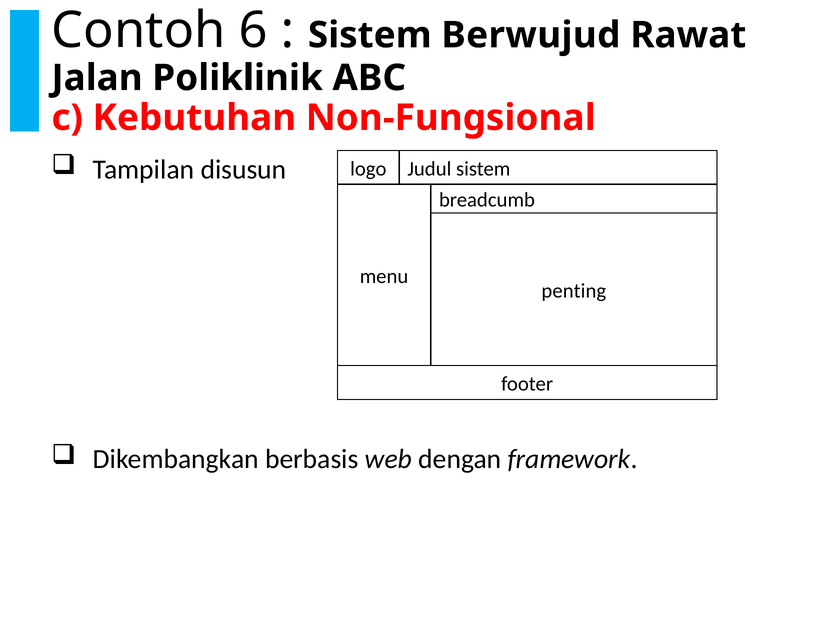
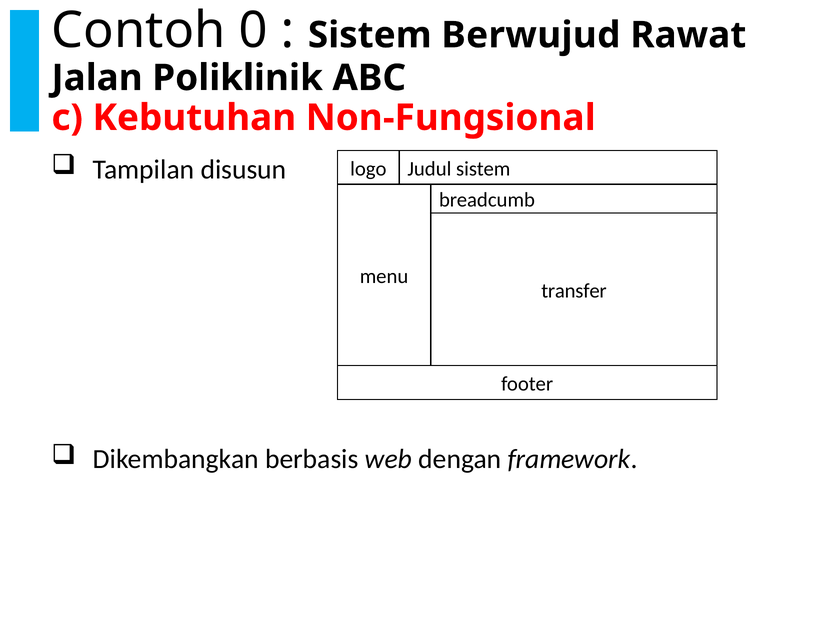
6: 6 -> 0 (253, 31)
penting: penting -> transfer (574, 291)
